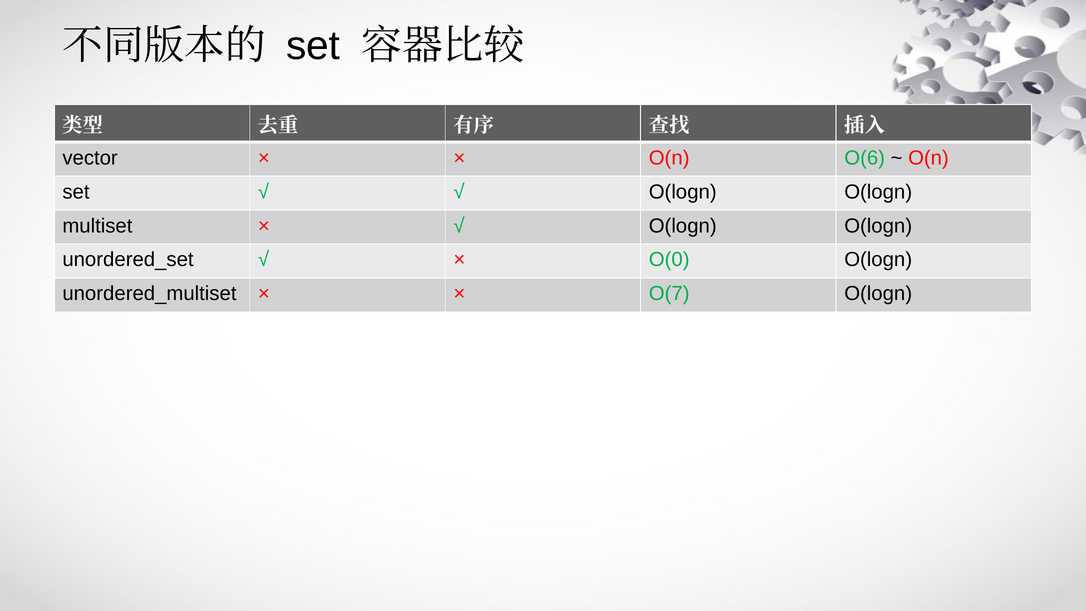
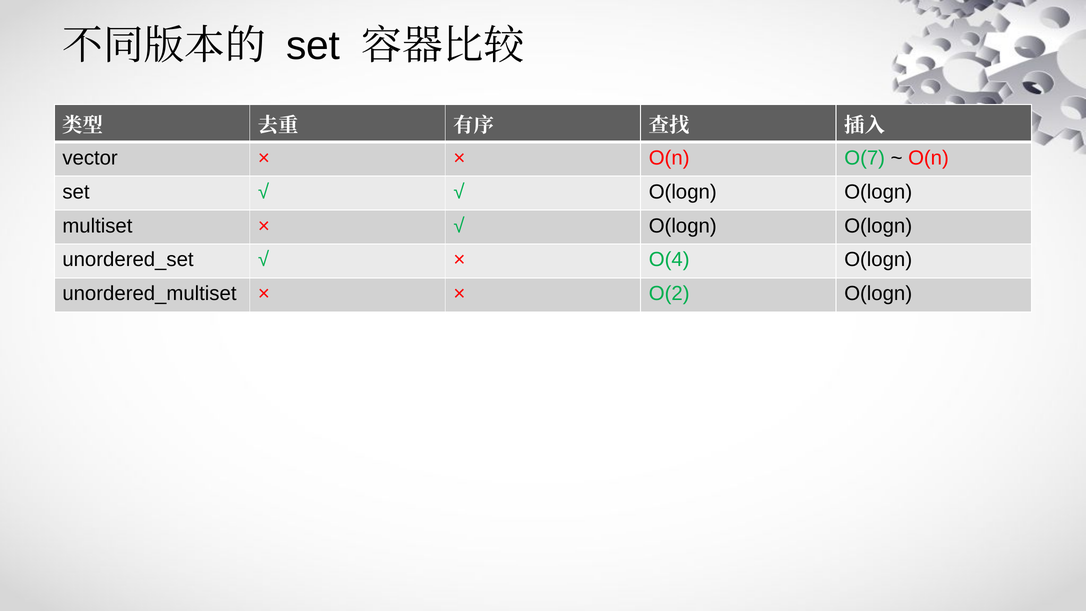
O(6: O(6 -> O(7 (865, 158)
O(0: O(0 -> O(4 (669, 260)
O(7: O(7 -> O(2 (669, 294)
